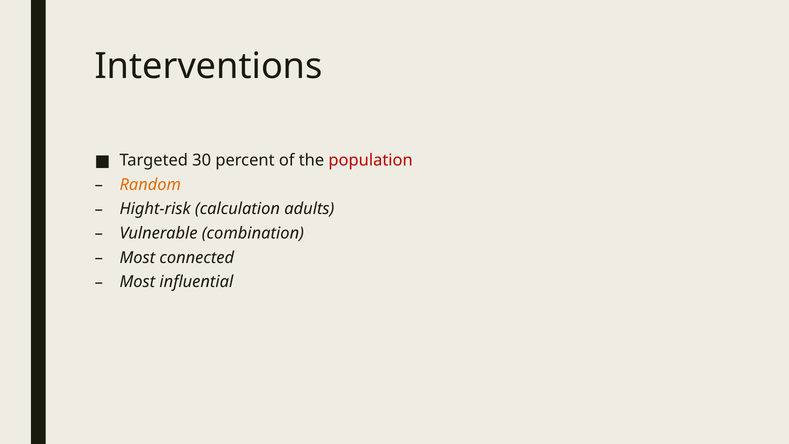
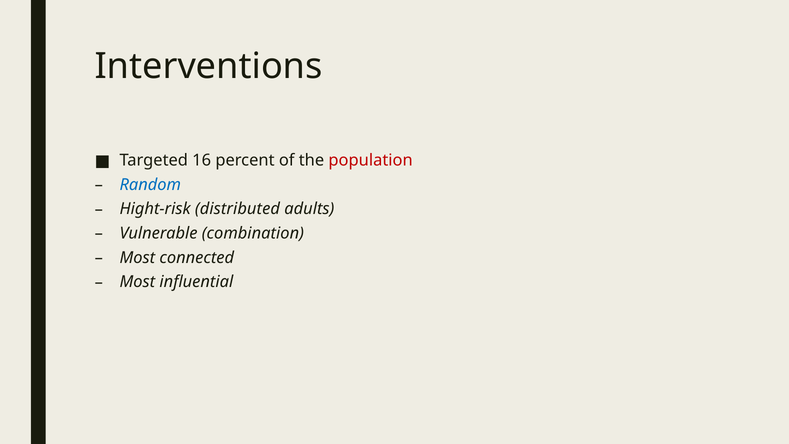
30: 30 -> 16 (202, 160)
Random colour: orange -> blue (150, 185)
calculation: calculation -> distributed (237, 209)
